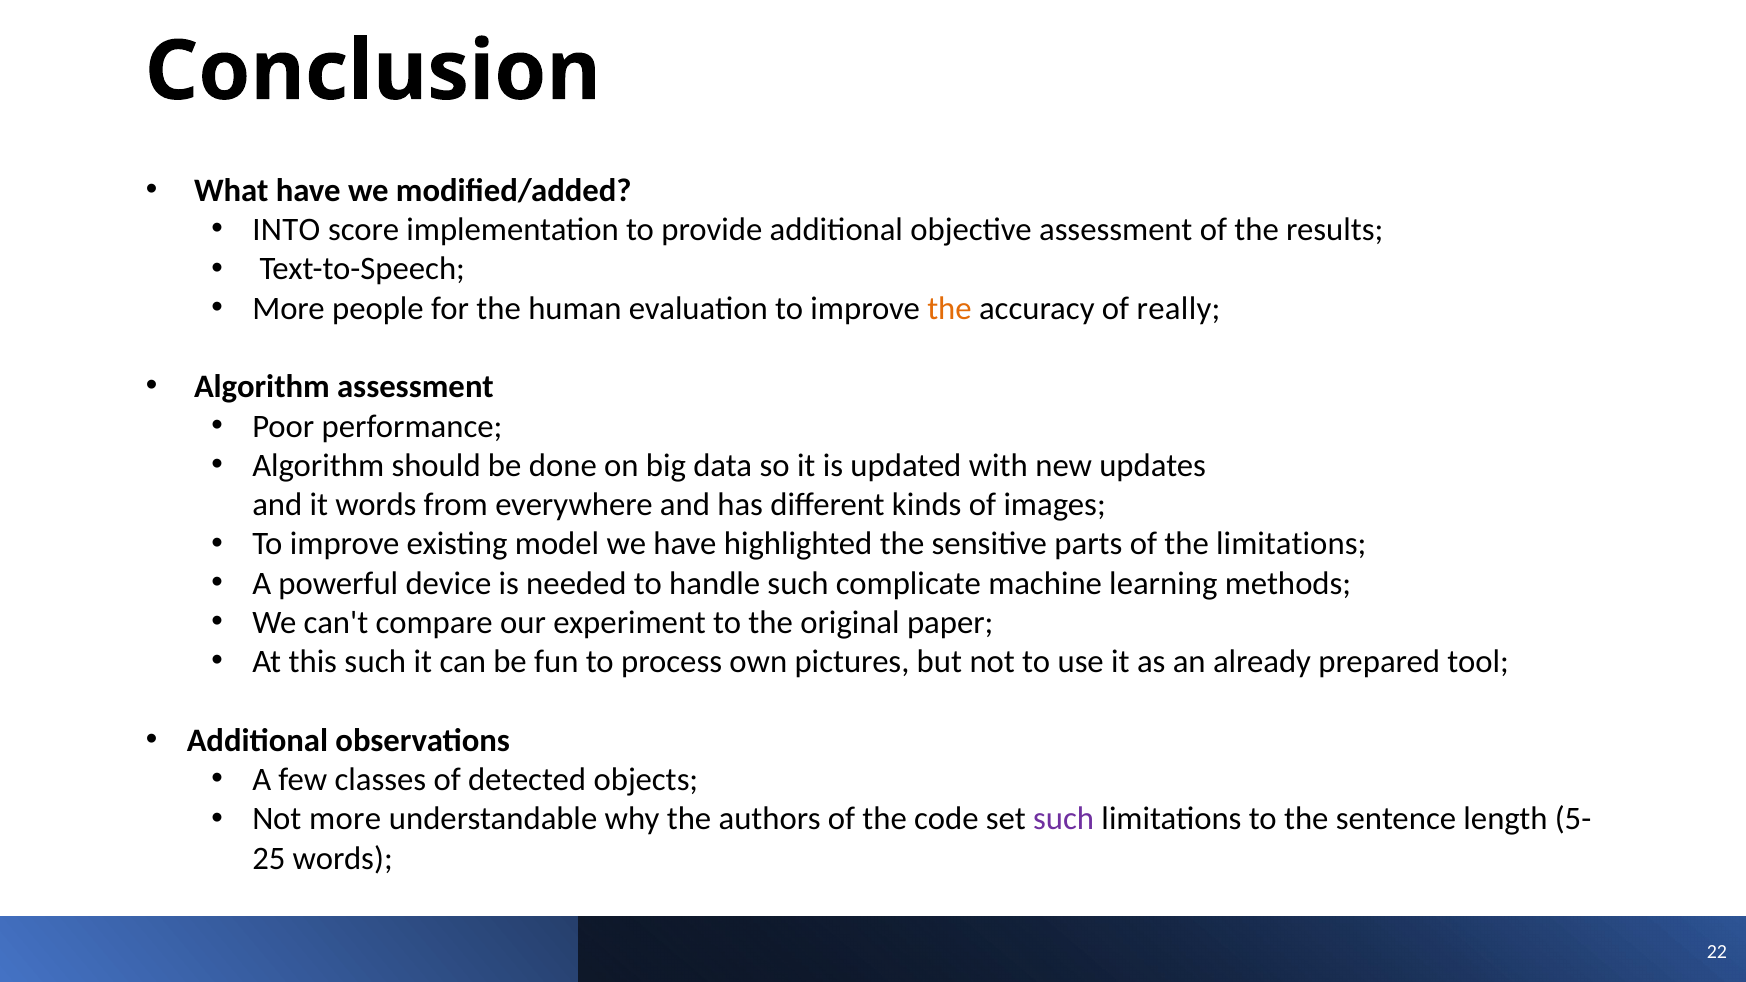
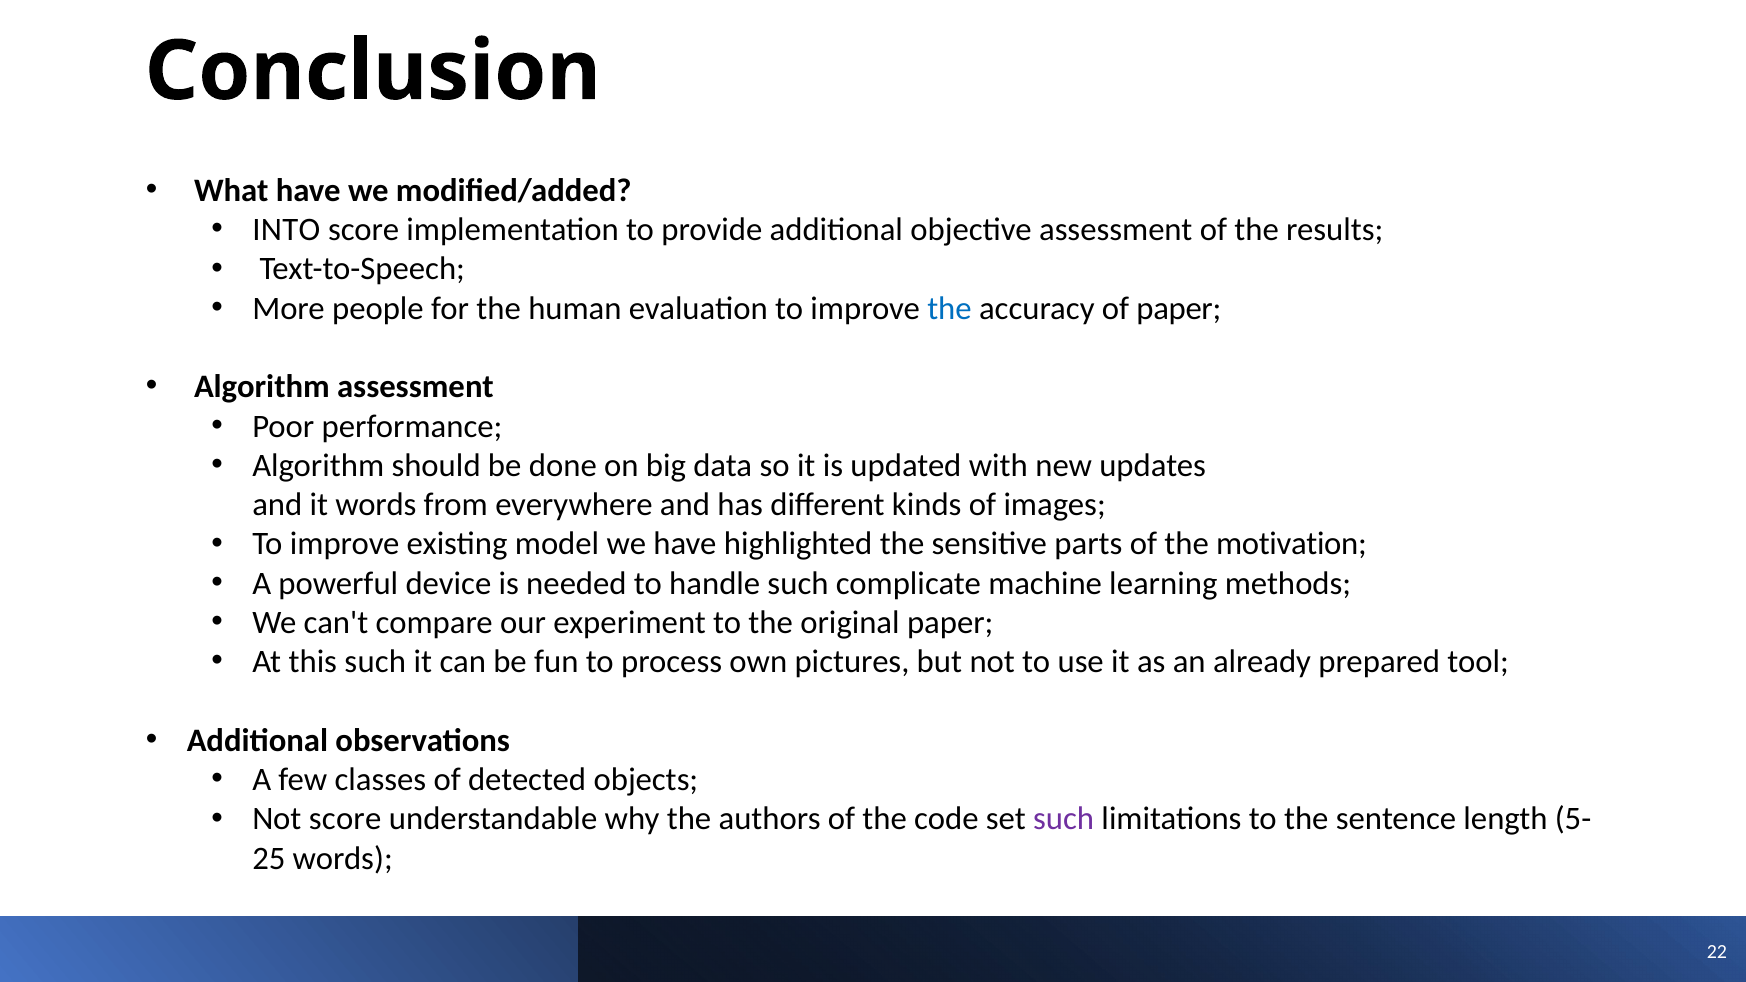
the colour: orange -> blue (950, 308)
of really: really -> paper (1179, 308)
the limitations: limitations -> motivation (1291, 544)
Not more: more -> score (345, 819)
